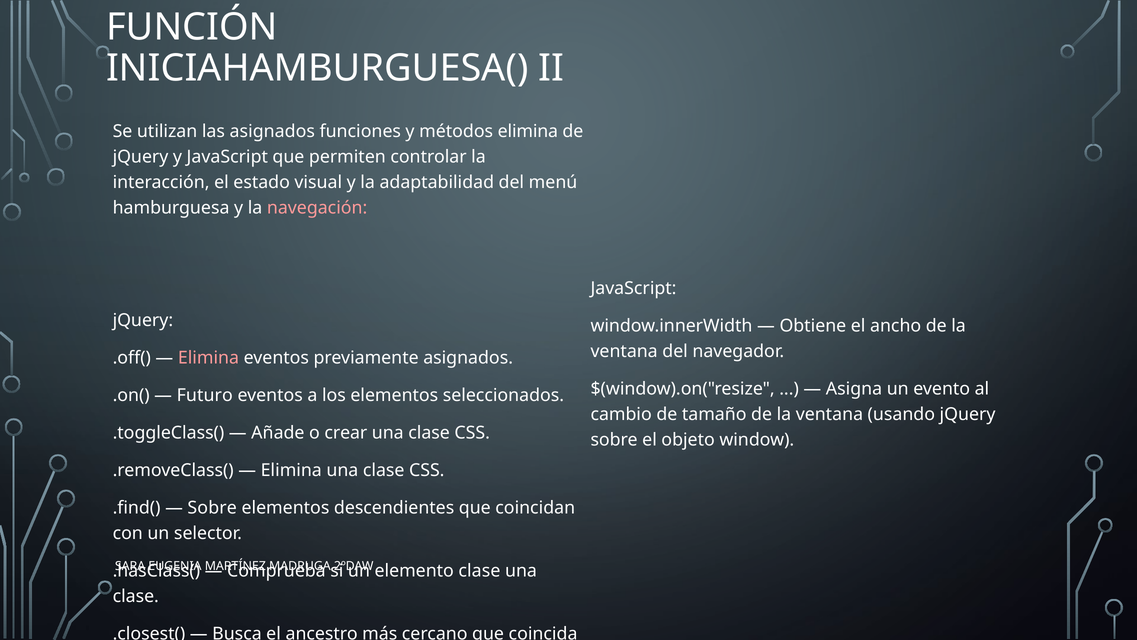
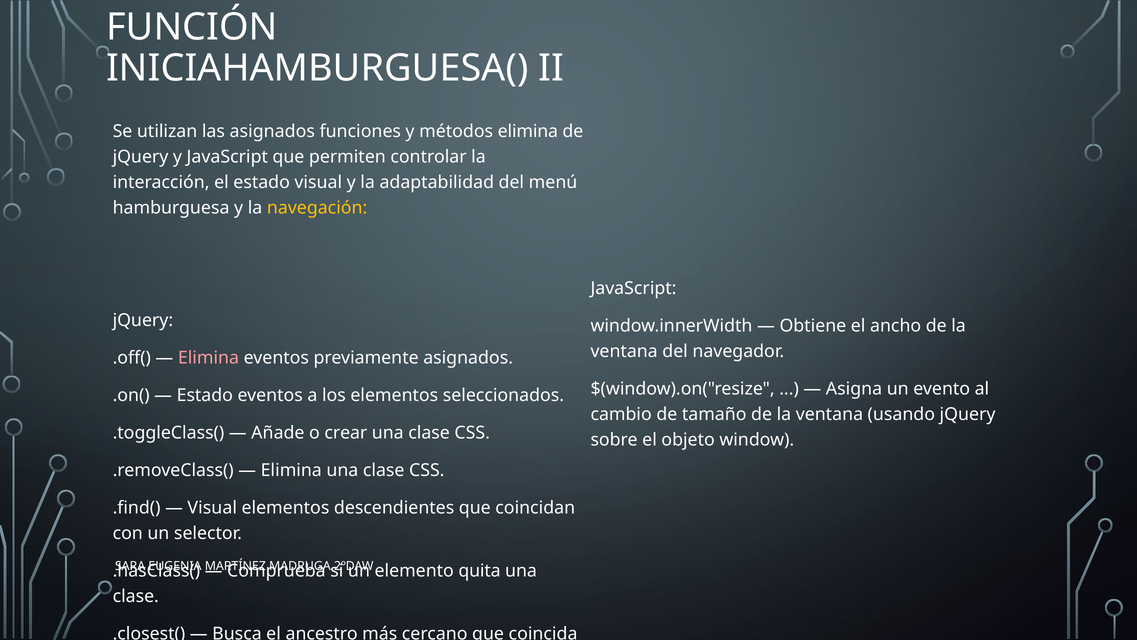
navegación colour: pink -> yellow (317, 208)
Futuro: Futuro -> Estado (205, 395)
Sobre: Sobre -> Visual (212, 507)
elemento clase: clase -> quita (480, 570)
